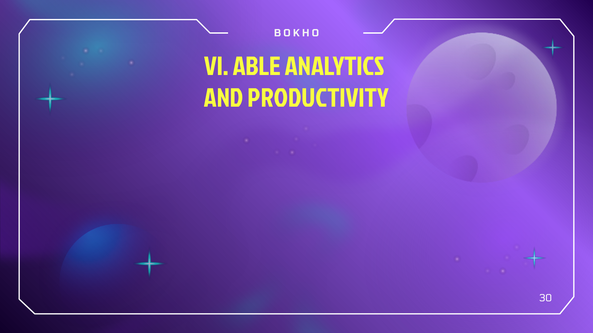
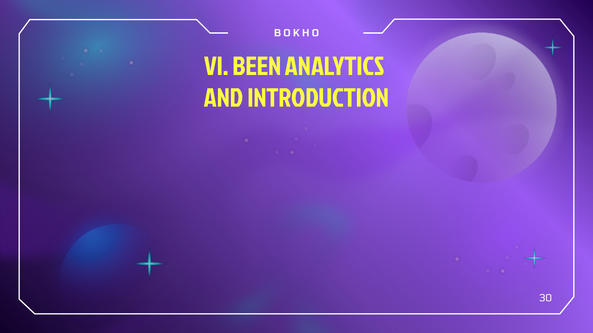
ABLE: ABLE -> BEEN (257, 67)
PRODUCTIVITY: PRODUCTIVITY -> INTRODUCTION (318, 98)
